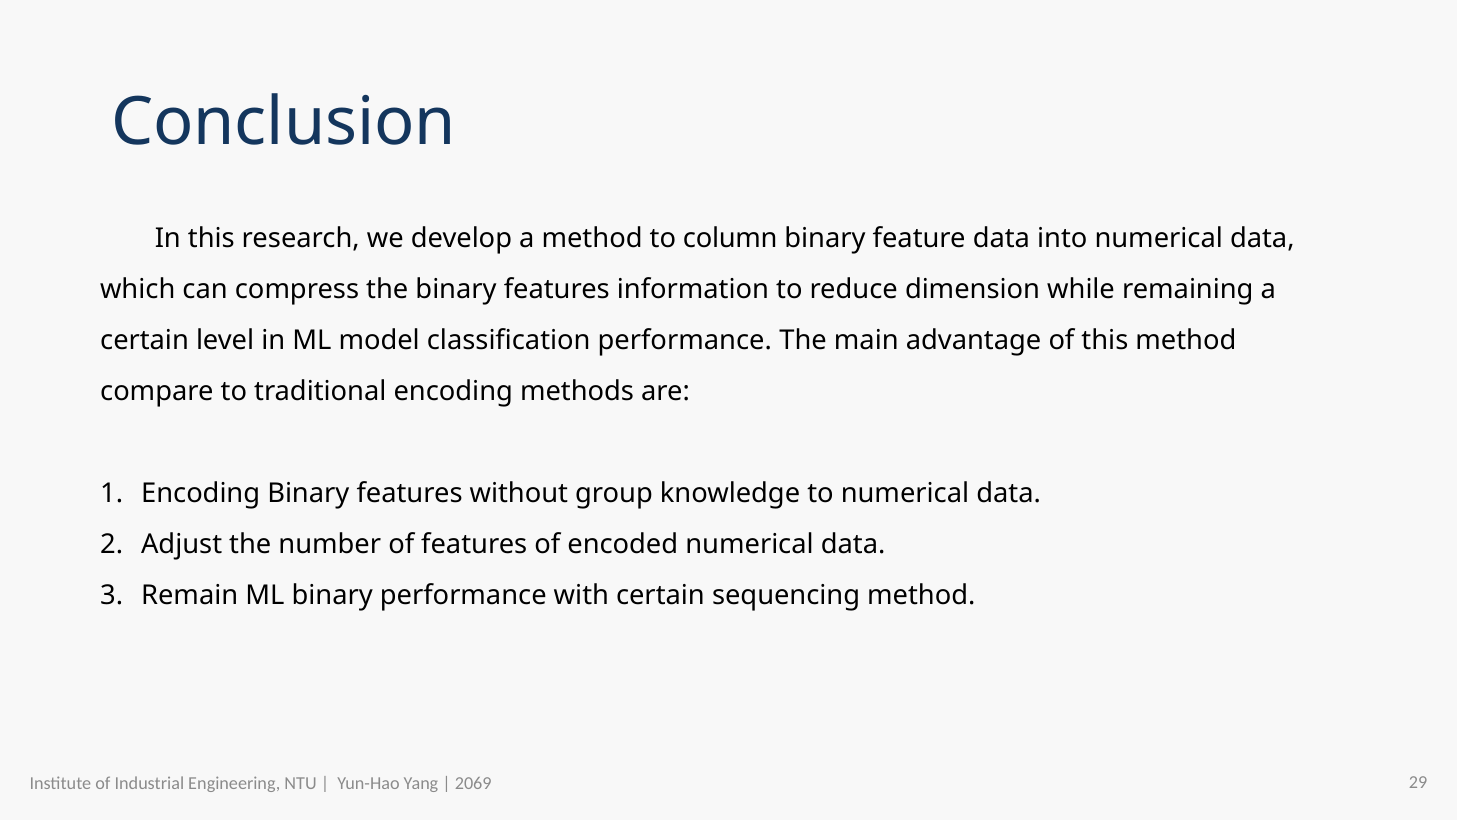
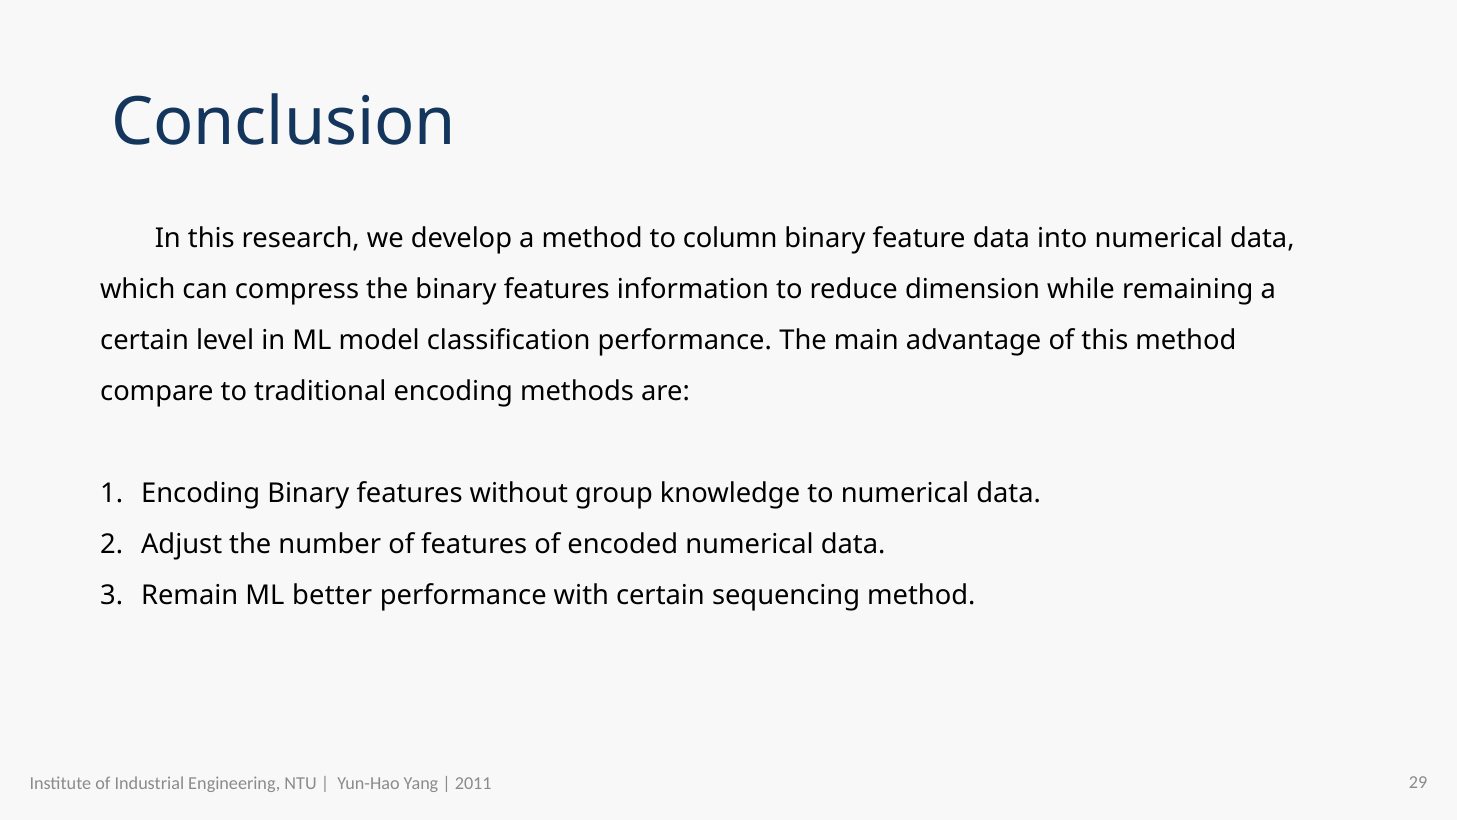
ML binary: binary -> better (332, 595)
2069: 2069 -> 2011 (473, 783)
